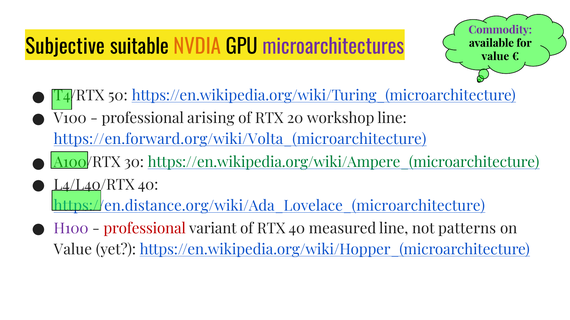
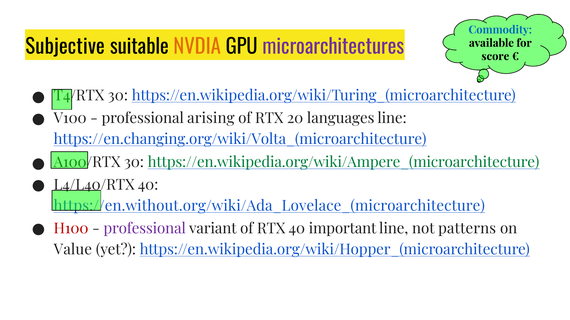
Commodity colour: purple -> blue (500, 30)
value: value -> score (495, 57)
50: 50 -> 30 (118, 96)
workshop: workshop -> languages (341, 118)
https://en.forward.org/wiki/Volta_(microarchitecture: https://en.forward.org/wiki/Volta_(microarchitecture -> https://en.changing.org/wiki/Volta_(microarchitecture (240, 139)
https://en.distance.org/wiki/Ada_Lovelace_(microarchitecture: https://en.distance.org/wiki/Ada_Lovelace_(microarchitecture -> https://en.without.org/wiki/Ada_Lovelace_(microarchitecture (269, 206)
H100 colour: purple -> red (71, 229)
professional colour: red -> purple (145, 229)
measured: measured -> important (343, 229)
